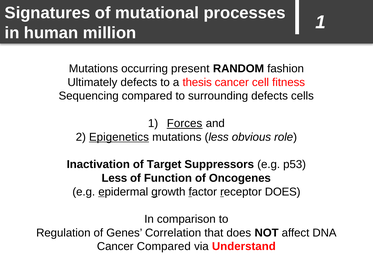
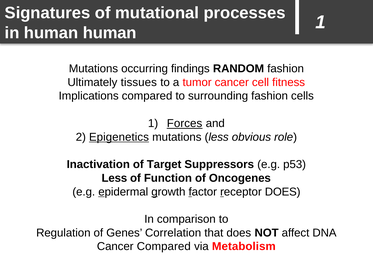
human million: million -> human (110, 33)
present: present -> findings (190, 69)
Ultimately defects: defects -> tissues (139, 82)
thesis: thesis -> tumor (197, 82)
Sequencing: Sequencing -> Implications (89, 96)
surrounding defects: defects -> fashion (270, 96)
Understand: Understand -> Metabolism (244, 246)
